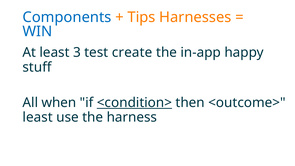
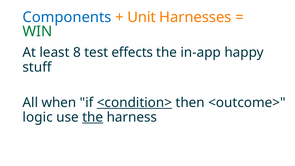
Tips: Tips -> Unit (142, 17)
WIN colour: blue -> green (37, 31)
3: 3 -> 8 (77, 53)
create: create -> effects (132, 53)
least: least -> logic (38, 117)
the underline: none -> present (93, 117)
